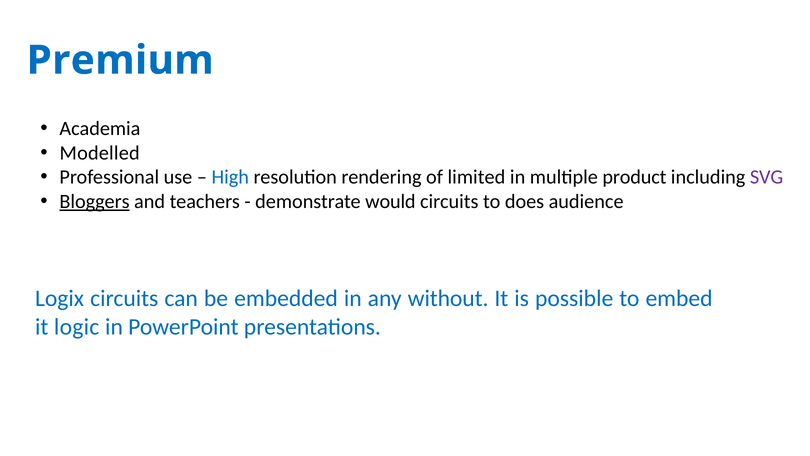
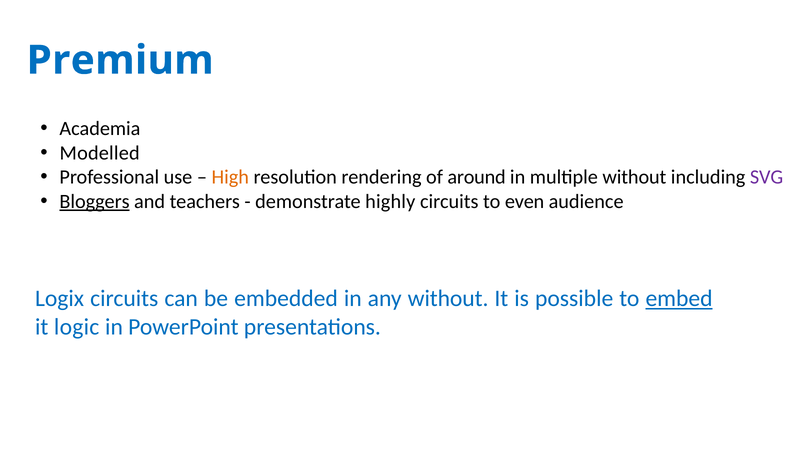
High colour: blue -> orange (230, 177)
limited: limited -> around (477, 177)
multiple product: product -> without (634, 177)
would: would -> highly (390, 201)
does: does -> even (525, 201)
embed underline: none -> present (679, 298)
